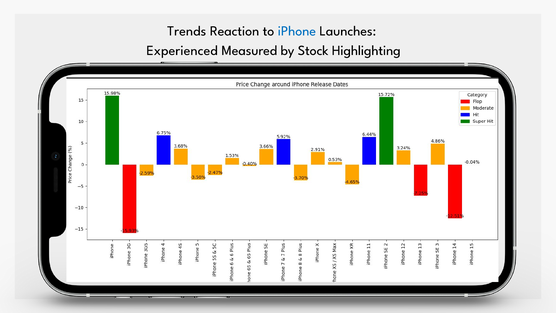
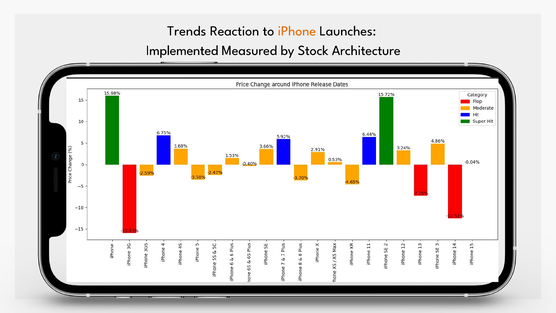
iPhone colour: blue -> orange (297, 31)
Experienced: Experienced -> Implemented (182, 50)
Highlighting: Highlighting -> Architecture (366, 50)
